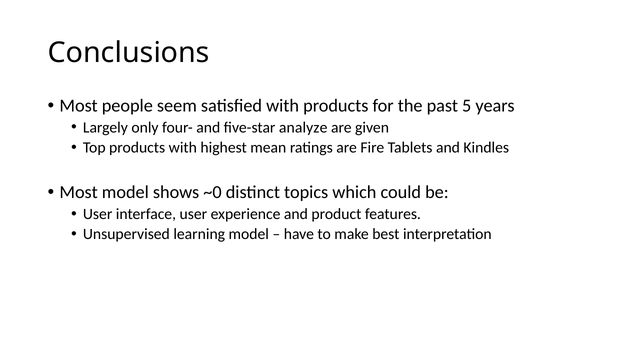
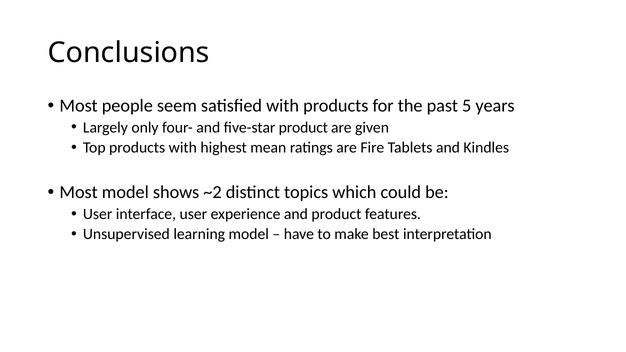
five-star analyze: analyze -> product (303, 127)
~0: ~0 -> ~2 (213, 193)
